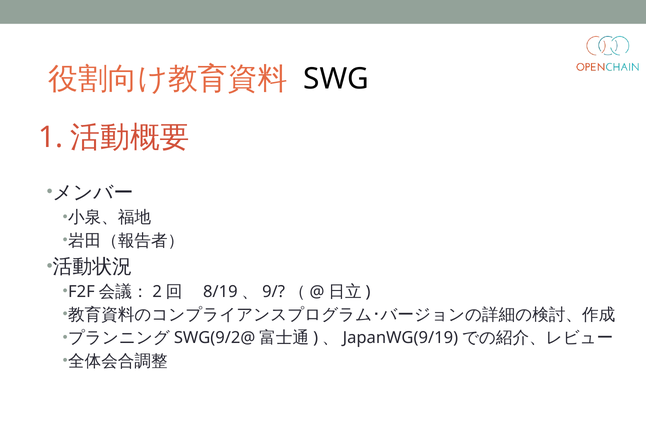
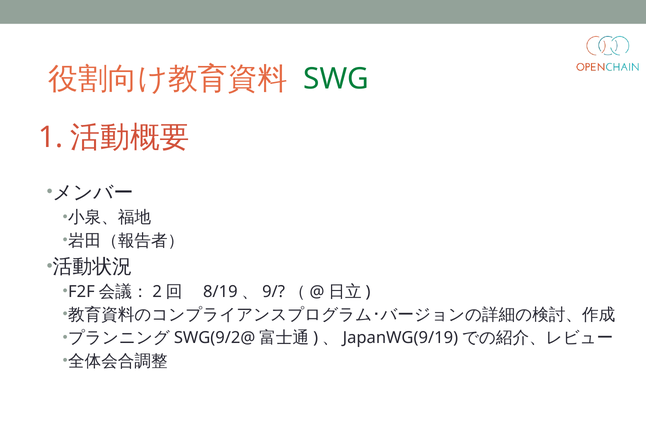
SWG colour: black -> green (336, 79)
